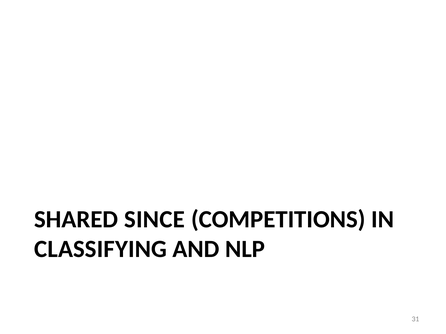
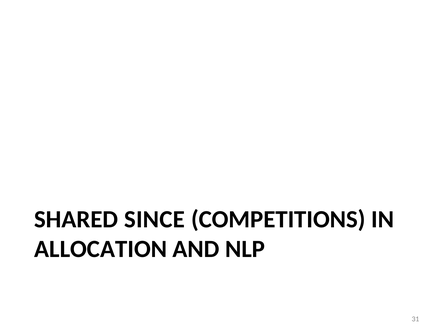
CLASSIFYING: CLASSIFYING -> ALLOCATION (101, 249)
